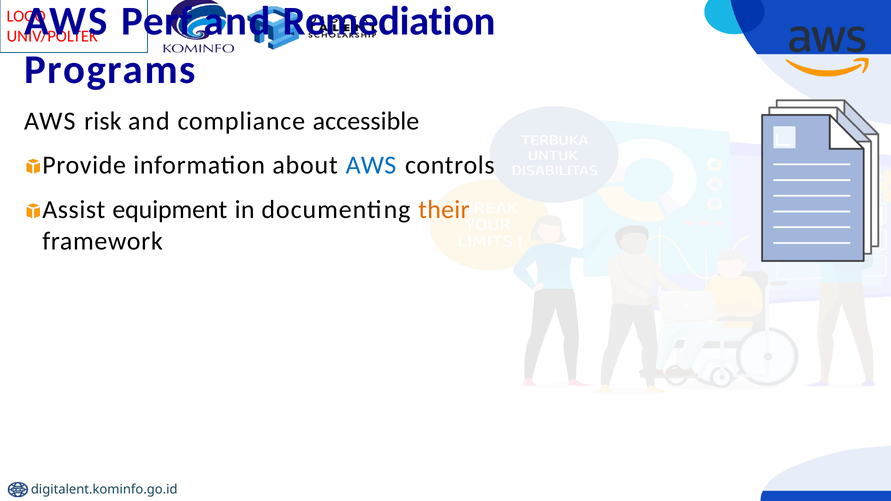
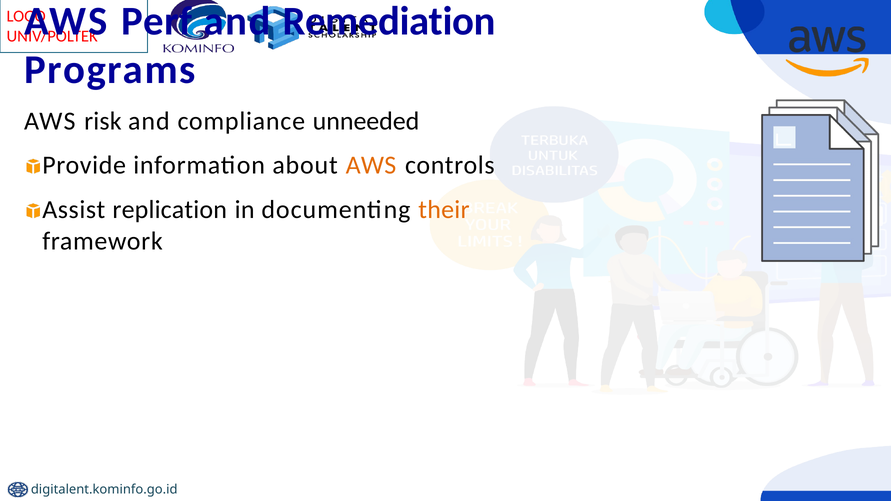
accessible: accessible -> unneeded (366, 121)
AWS colour: blue -> orange (371, 165)
equipment: equipment -> replication (170, 210)
